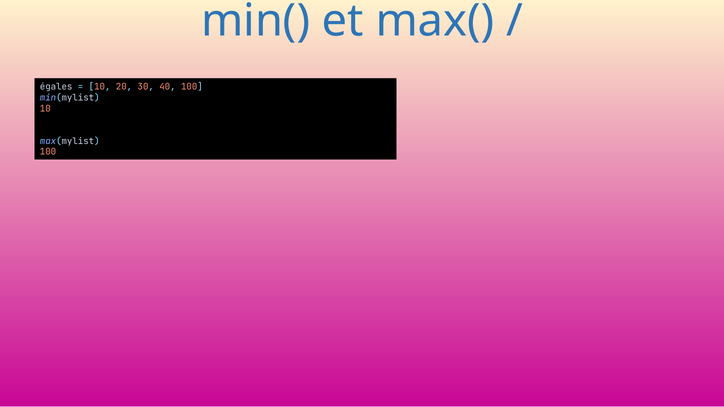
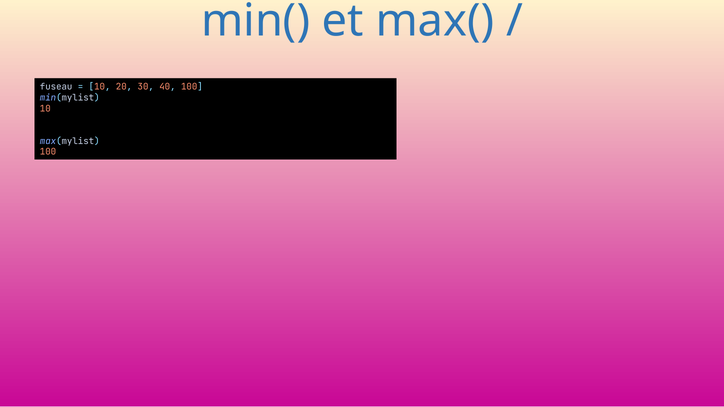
égales: égales -> fuseau (56, 87)
